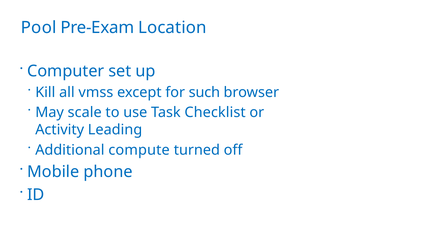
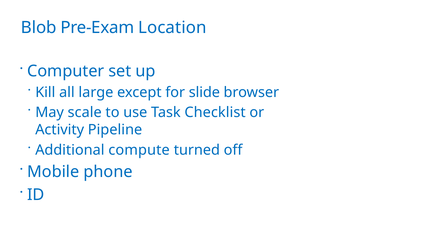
Pool: Pool -> Blob (39, 28)
vmss: vmss -> large (96, 92)
such: such -> slide (204, 92)
Leading: Leading -> Pipeline (115, 130)
